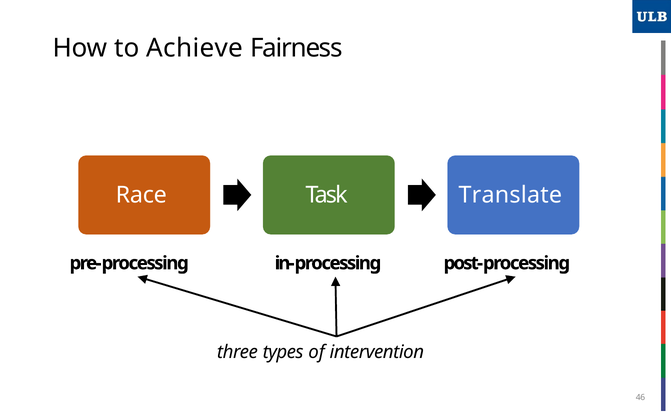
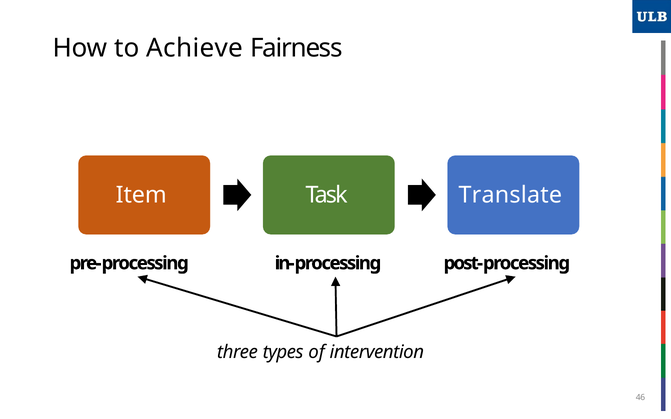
Race: Race -> Item (141, 195)
